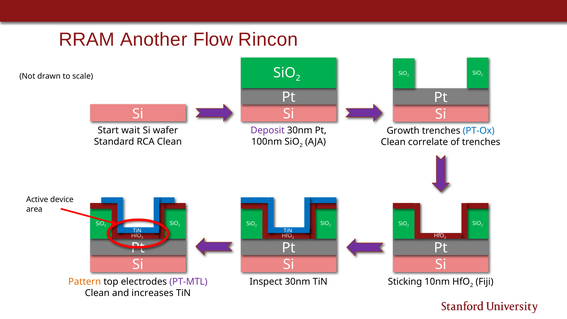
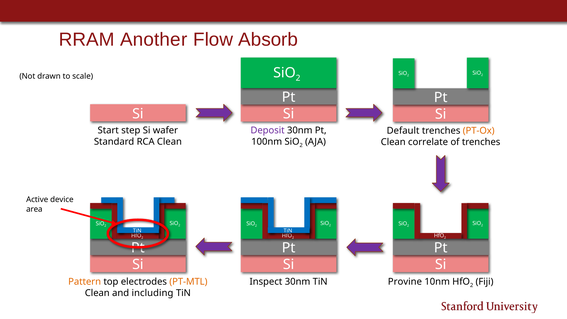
Rincon: Rincon -> Absorb (268, 40)
wait: wait -> step (131, 130)
Growth: Growth -> Default (403, 131)
PT-Ox colour: blue -> orange (479, 131)
PT-MTL colour: purple -> orange (188, 282)
Sticking: Sticking -> Provine (405, 282)
increases: increases -> including (152, 293)
